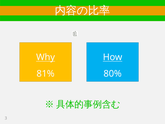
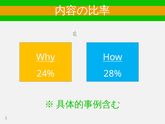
81%: 81% -> 24% (46, 74)
80%: 80% -> 28% (113, 74)
